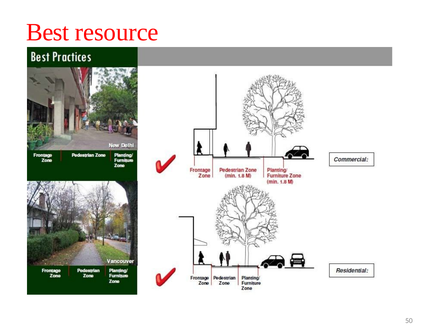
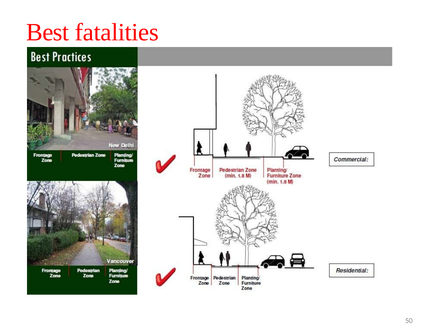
resource: resource -> fatalities (117, 32)
